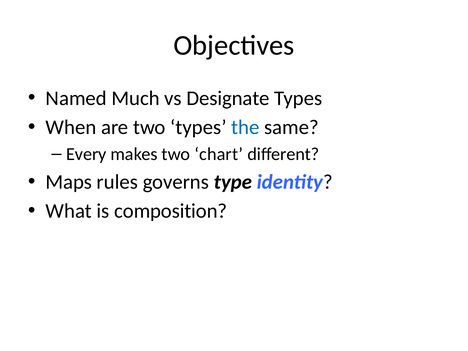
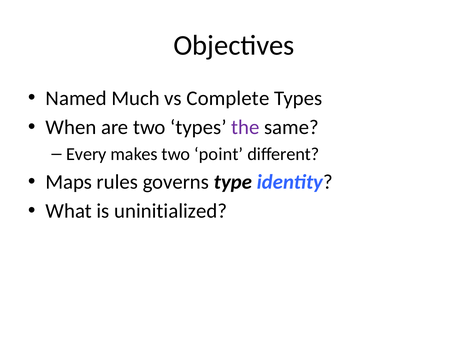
Designate: Designate -> Complete (228, 98)
the colour: blue -> purple (245, 127)
chart: chart -> point (219, 154)
composition: composition -> uninitialized (171, 211)
